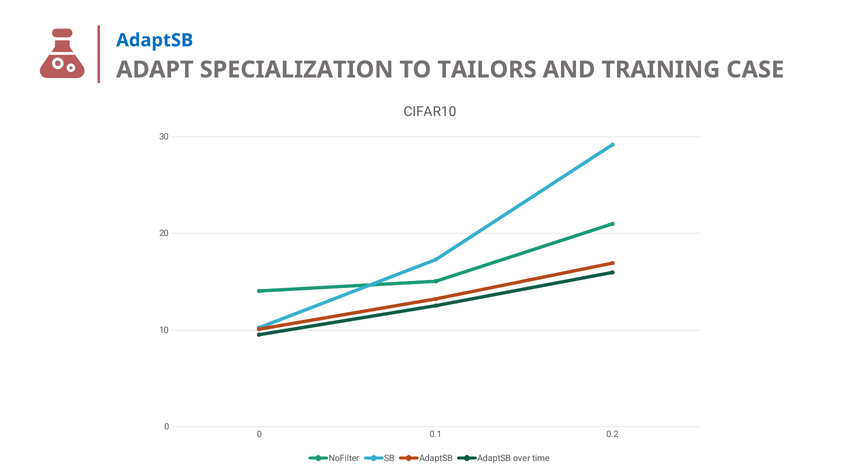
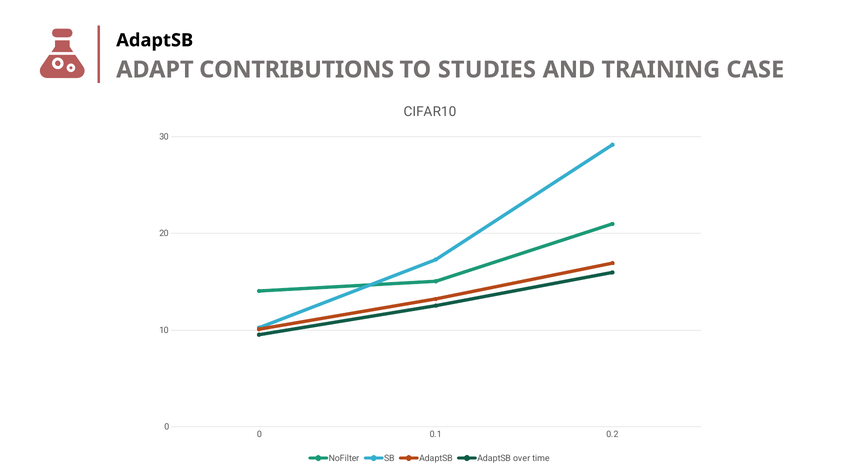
AdaptSB colour: blue -> black (155, 40)
SPECIALIZATION: SPECIALIZATION -> CONTRIBUTIONS (297, 70)
TAILORS: TAILORS -> STUDIES (487, 70)
